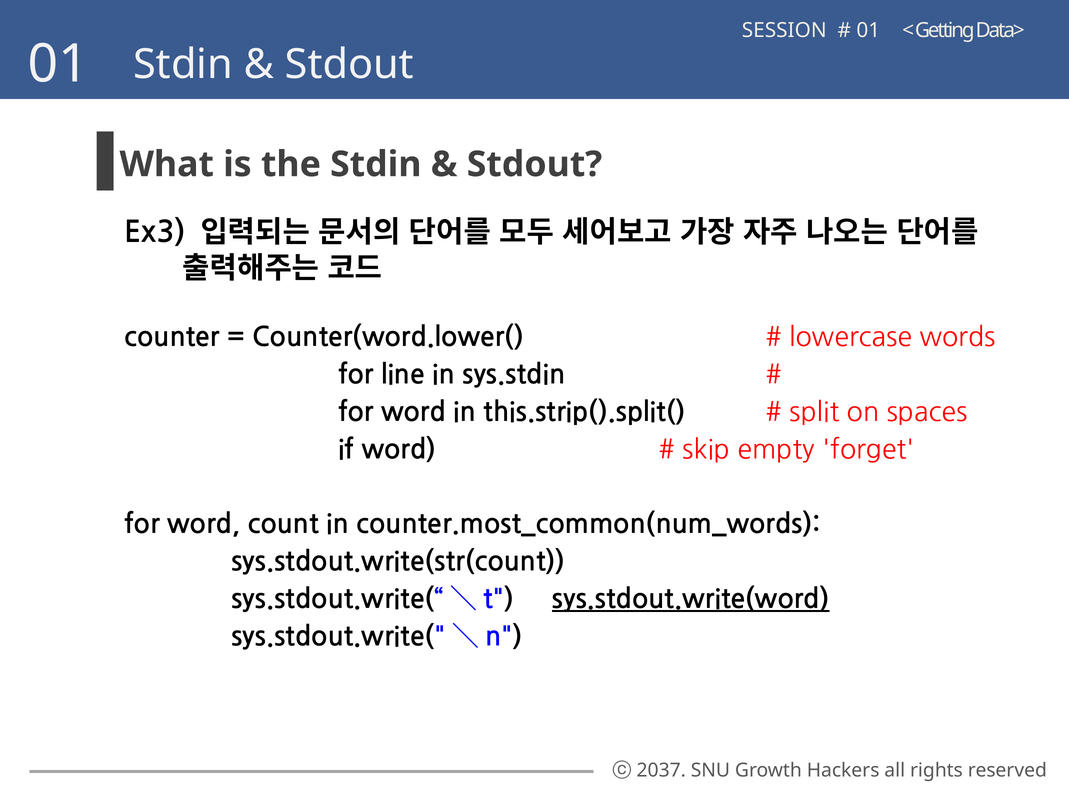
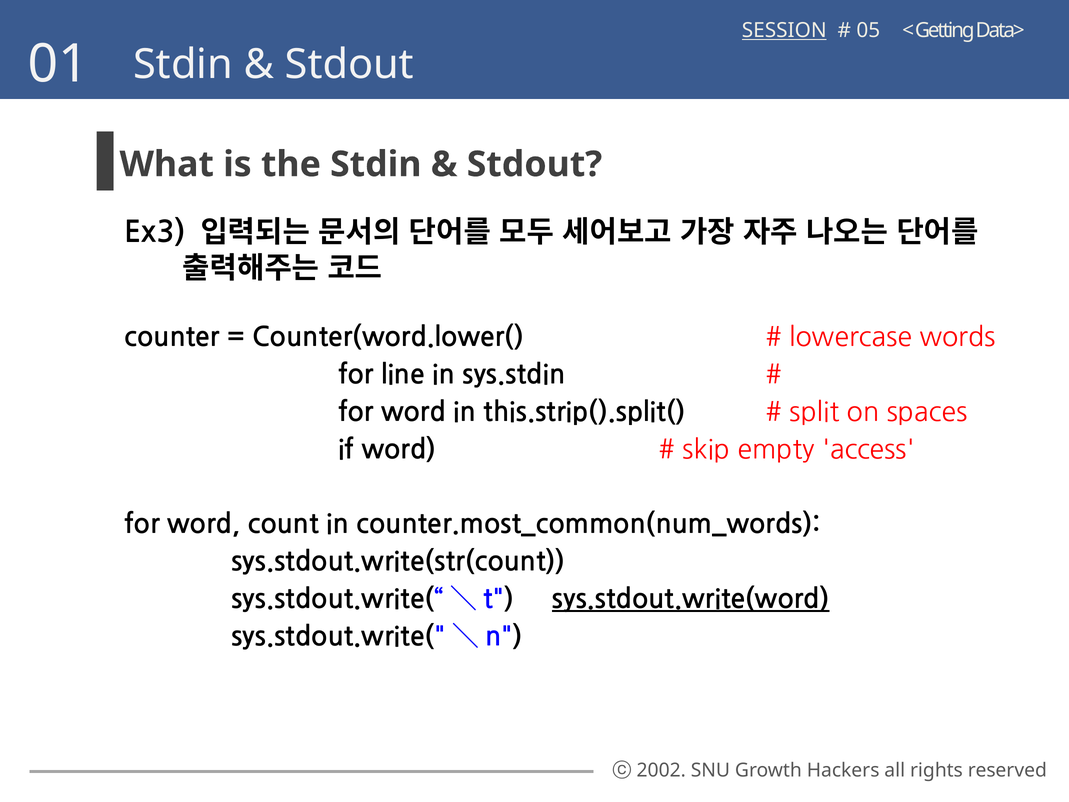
SESSION underline: none -> present (784, 31)
01: 01 -> 05 (868, 31)
forget: forget -> access (868, 450)
2037: 2037 -> 2002 (661, 770)
